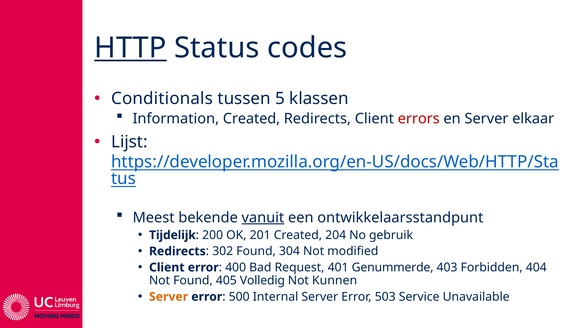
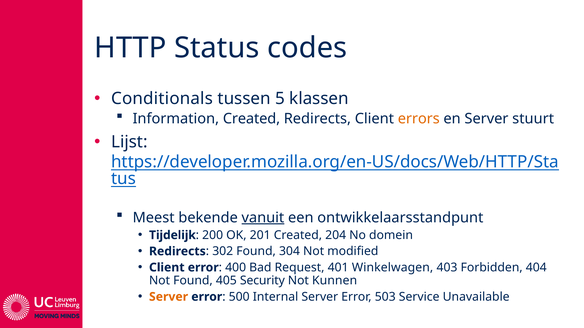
HTTP underline: present -> none (130, 48)
errors colour: red -> orange (419, 119)
elkaar: elkaar -> stuurt (533, 119)
gebruik: gebruik -> domein (391, 235)
Genummerde: Genummerde -> Winkelwagen (393, 268)
Volledig: Volledig -> Security (262, 281)
